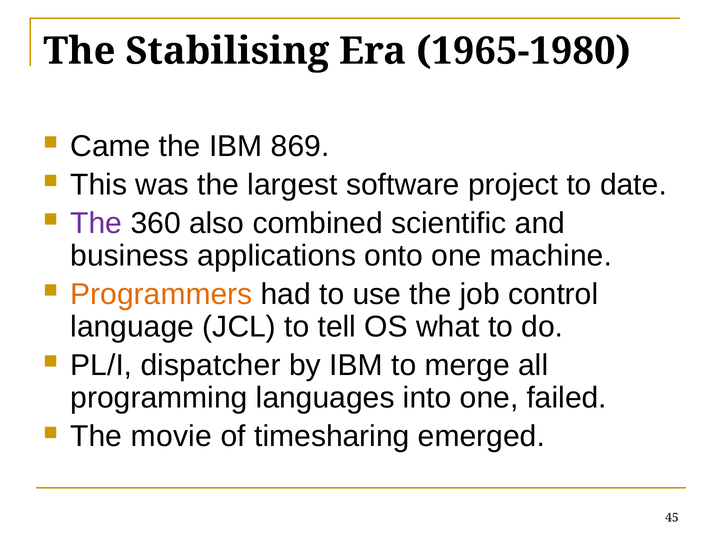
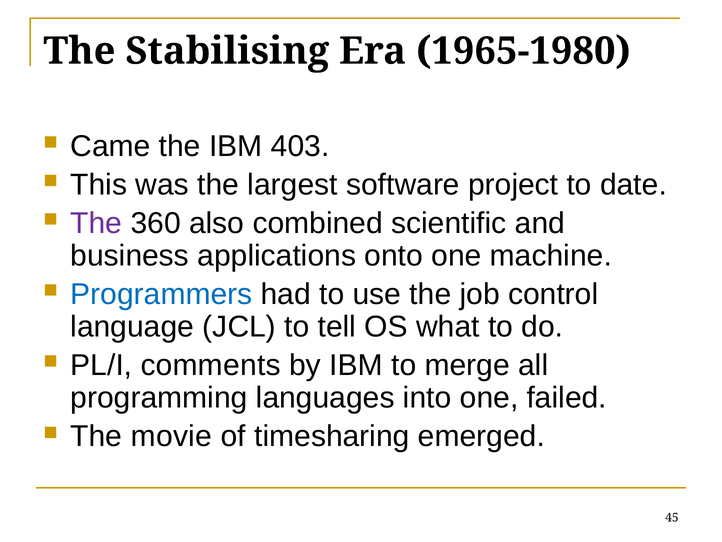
869: 869 -> 403 (300, 146)
Programmers colour: orange -> blue (161, 294)
dispatcher: dispatcher -> comments (211, 365)
